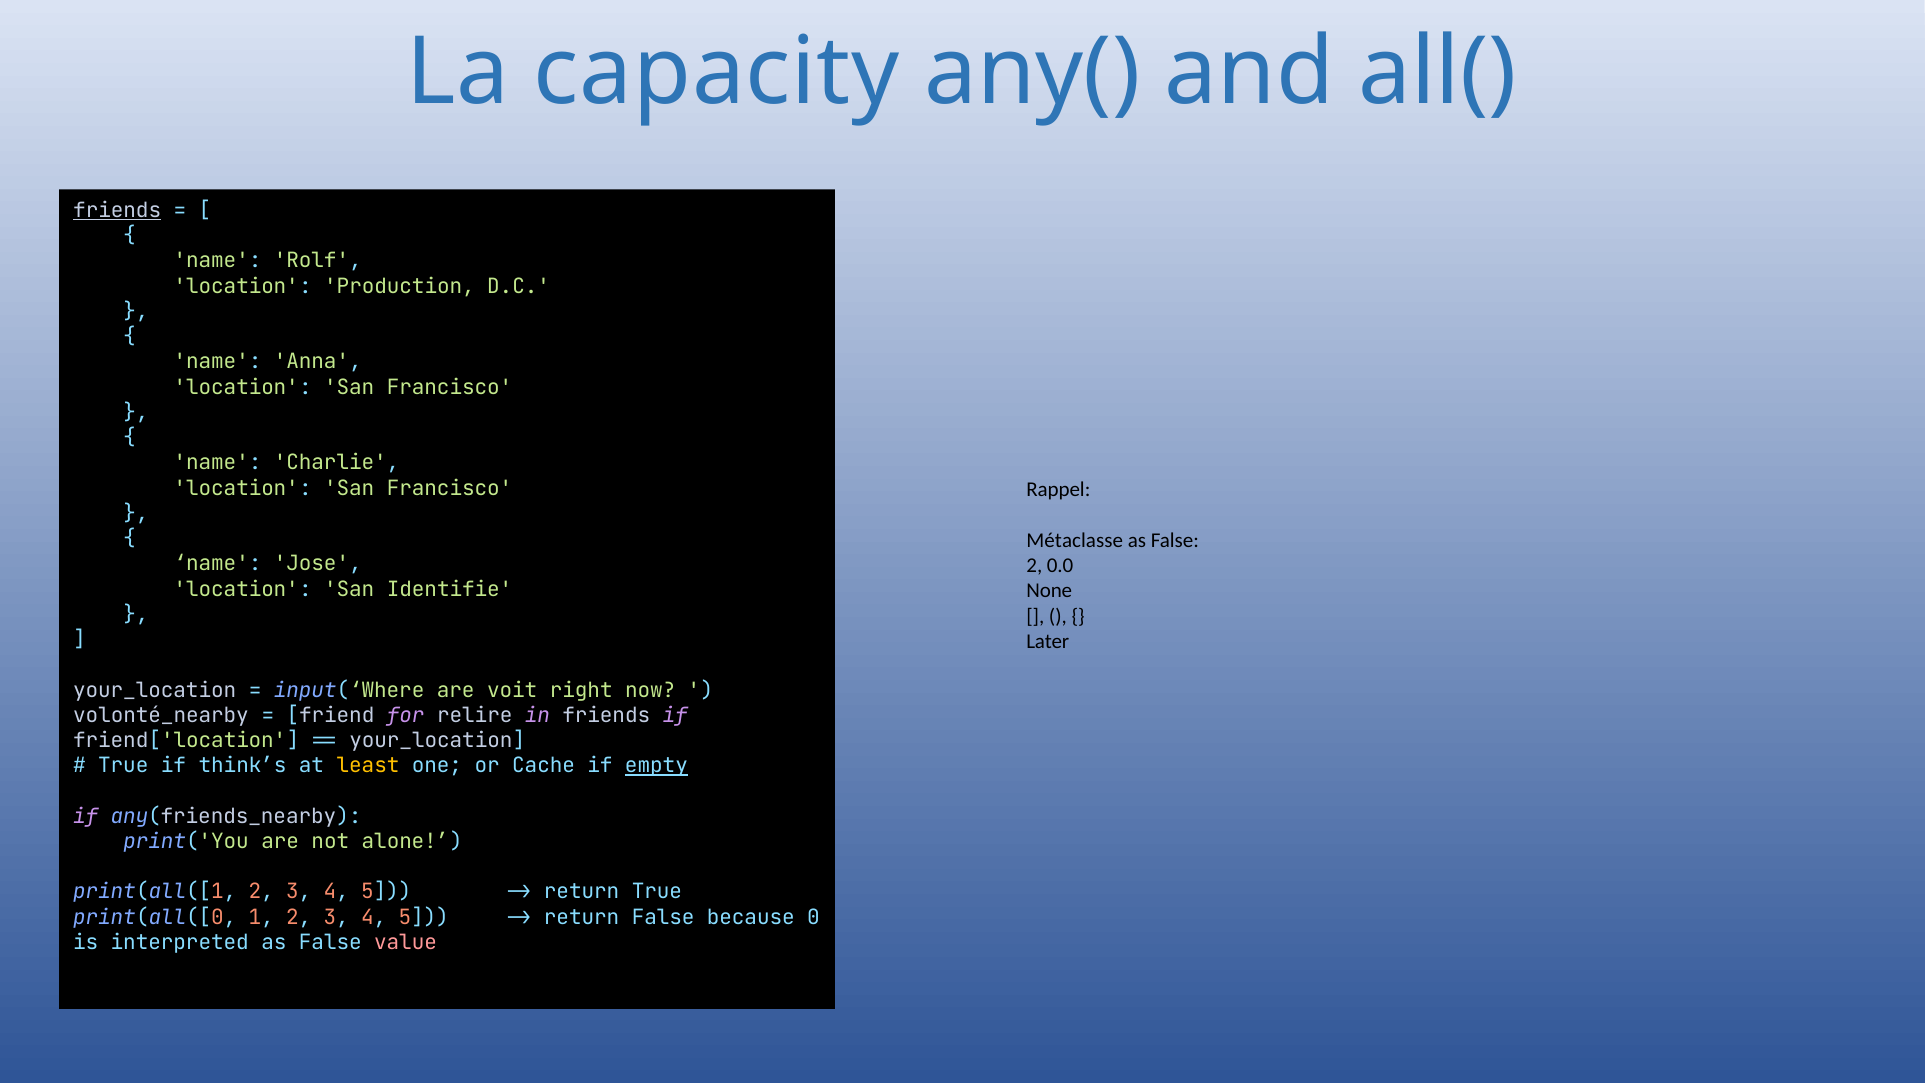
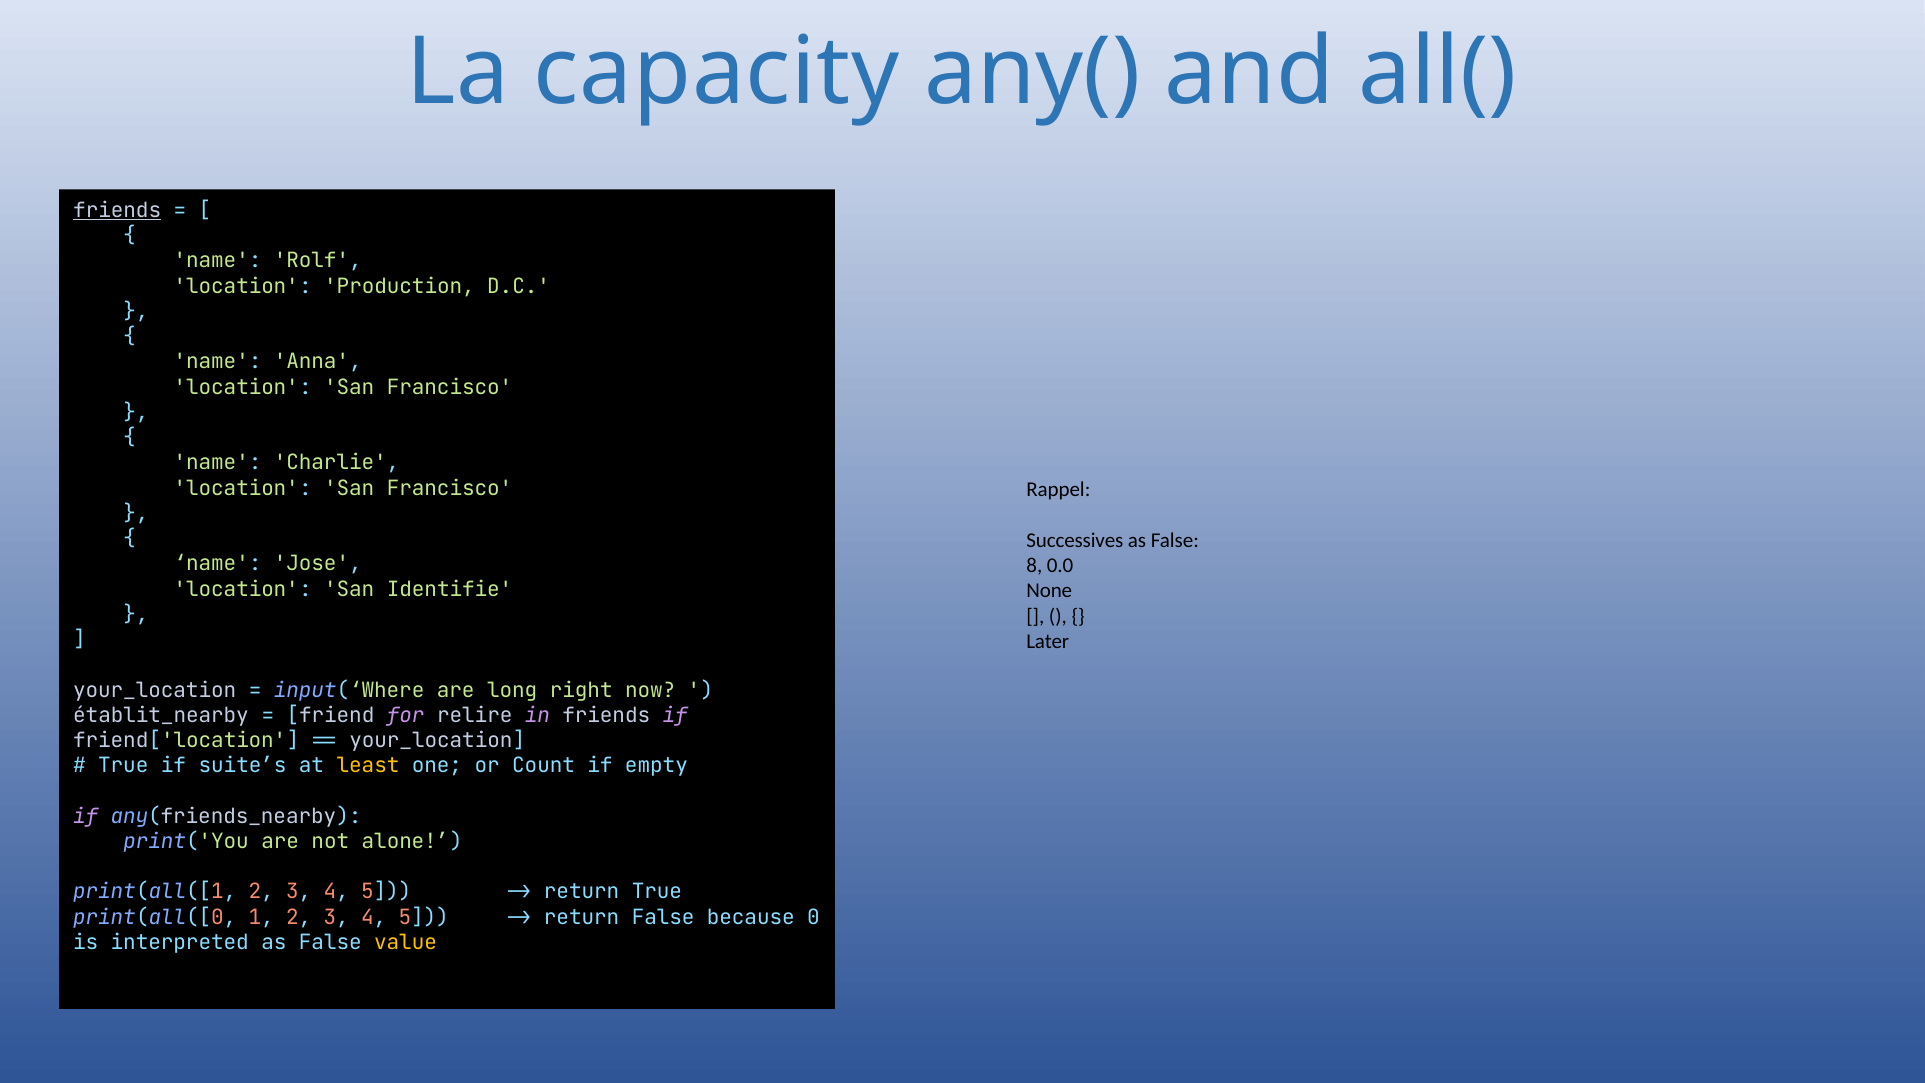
Métaclasse: Métaclasse -> Successives (1075, 540)
2: 2 -> 8 (1034, 566)
voit: voit -> long (512, 690)
volonté_nearby: volonté_nearby -> établit_nearby (161, 715)
think’s: think’s -> suite’s (243, 766)
Cache: Cache -> Count (544, 766)
empty underline: present -> none (656, 766)
value colour: pink -> yellow (405, 942)
